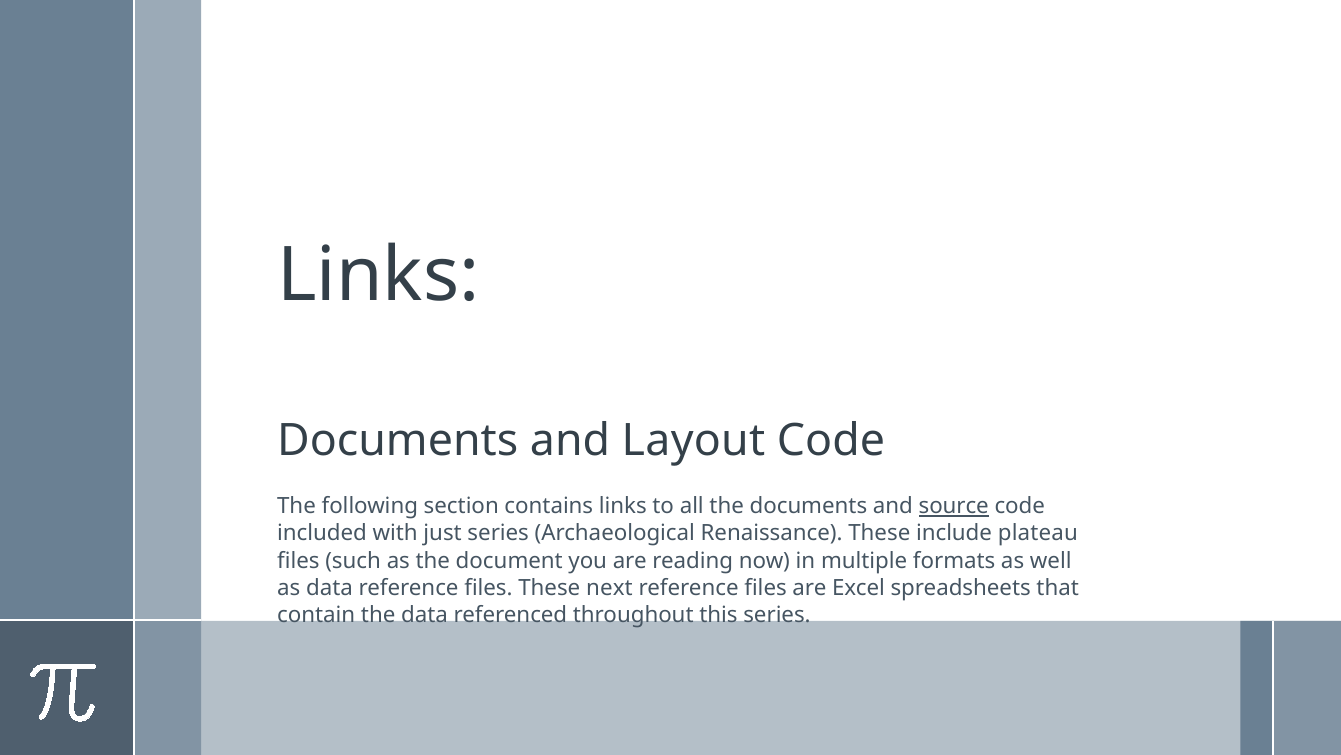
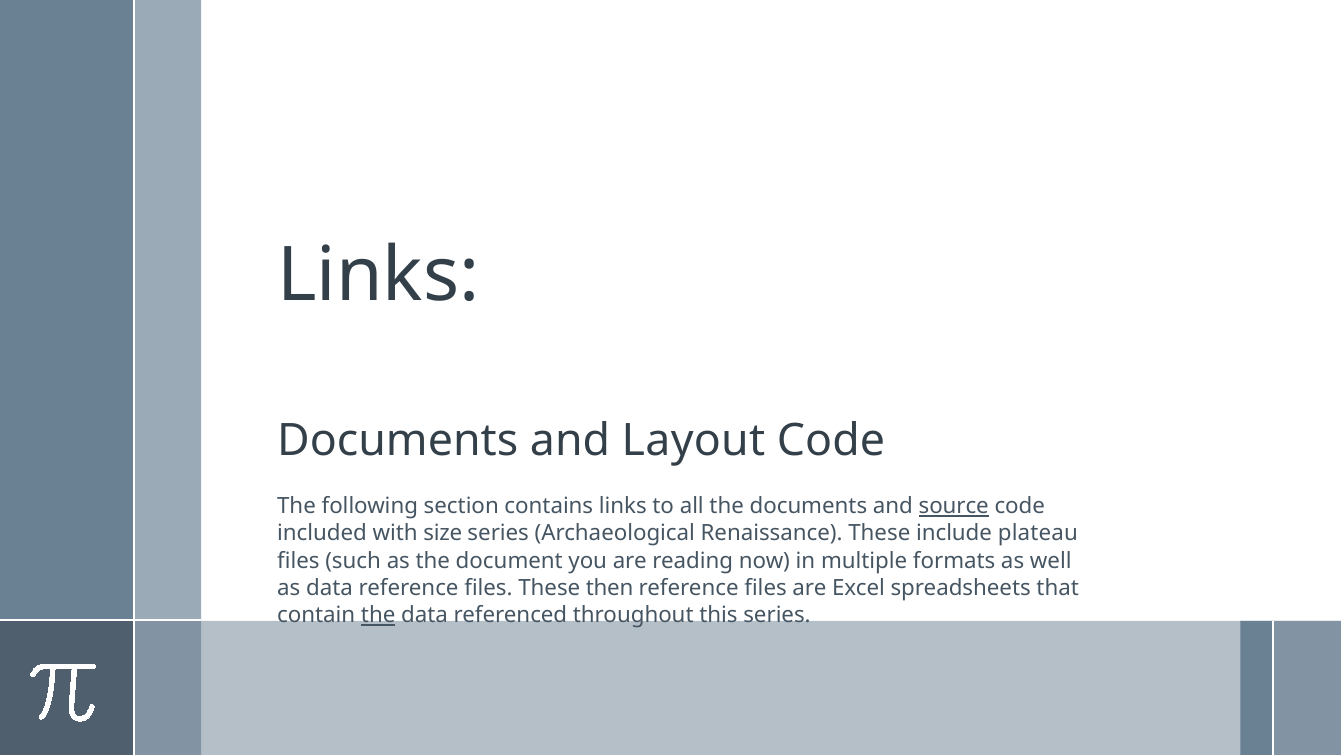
just: just -> size (443, 533)
next: next -> then (610, 588)
the underline: none -> present (378, 615)
